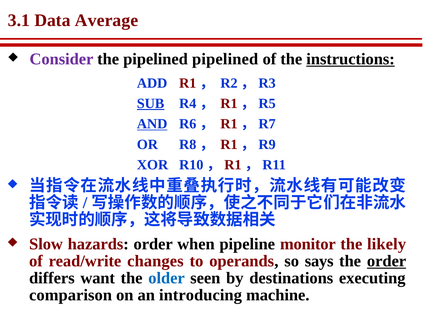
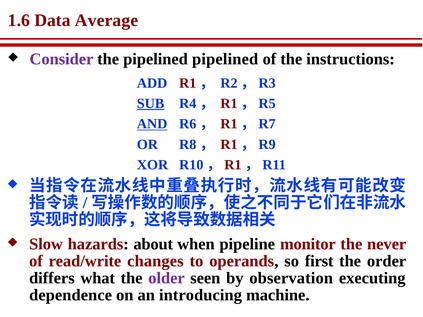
3.1: 3.1 -> 1.6 (19, 21)
instructions underline: present -> none (351, 59)
hazards order: order -> about (153, 244)
likely: likely -> never (387, 244)
says: says -> first (319, 261)
order underline: present -> none (387, 261)
want: want -> what (98, 278)
older colour: blue -> purple (167, 278)
destinations: destinations -> observation (291, 278)
comparison: comparison -> dependence (71, 295)
